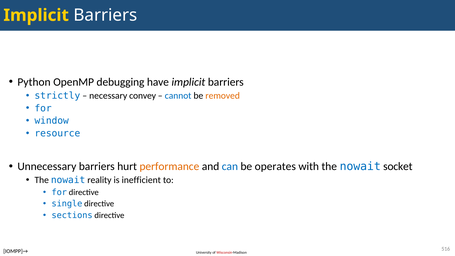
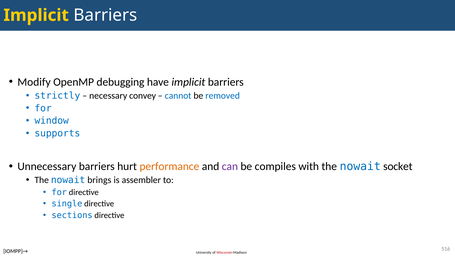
Python: Python -> Modify (34, 82)
removed colour: orange -> blue (223, 96)
resource: resource -> supports (57, 133)
can colour: blue -> purple (230, 166)
operates: operates -> compiles (275, 166)
reality: reality -> brings (99, 180)
inefficient: inefficient -> assembler (141, 180)
